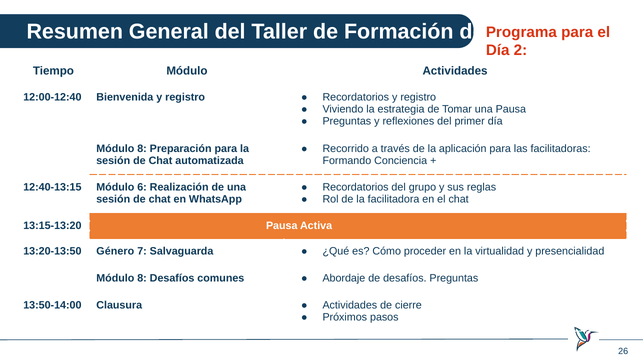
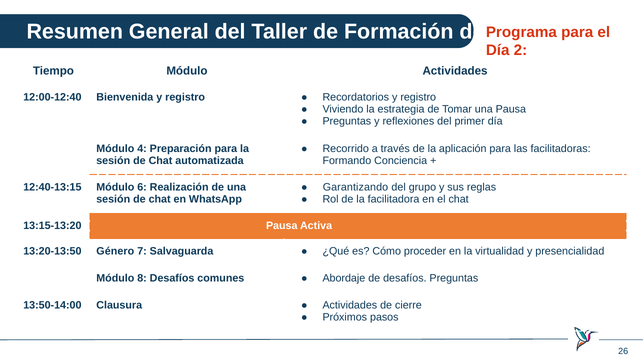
8: 8 -> 4 (142, 148)
Recordatorios: Recordatorios -> Garantizando (355, 187)
